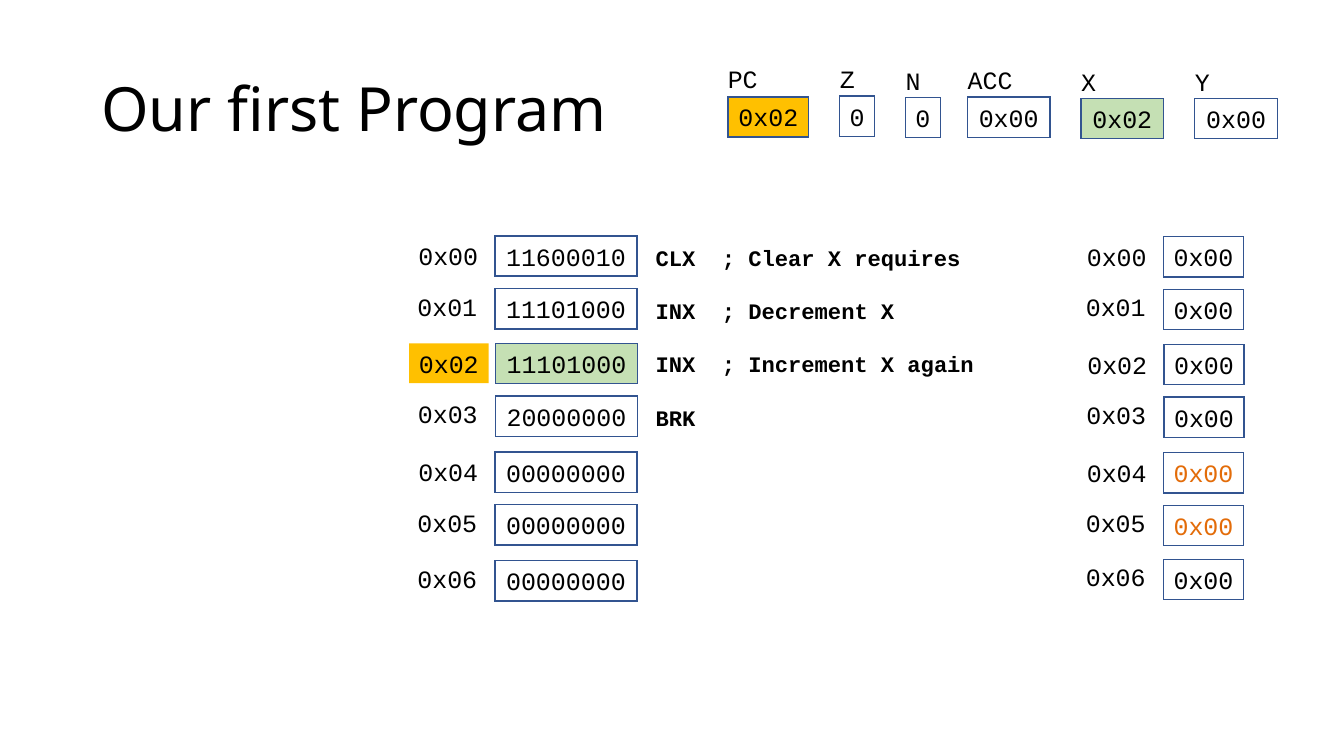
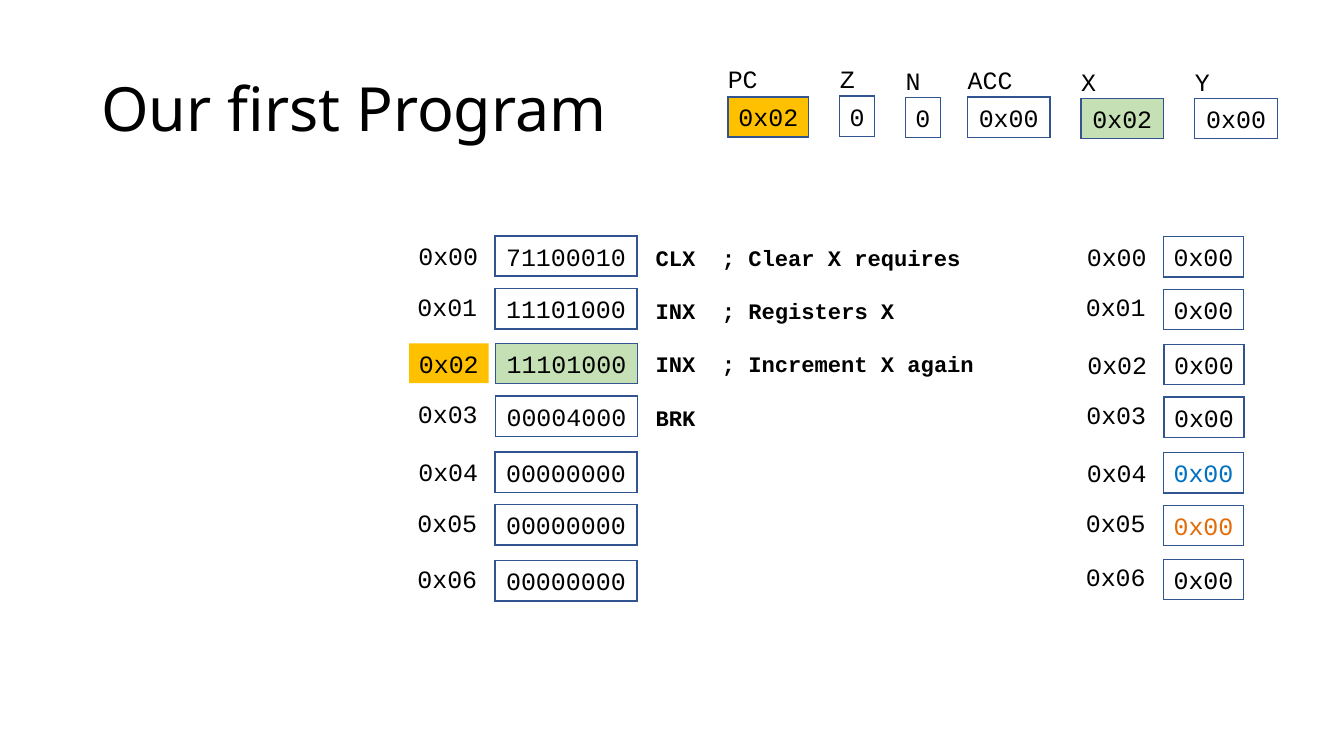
11600010: 11600010 -> 71100010 (566, 258)
Decrement: Decrement -> Registers (808, 312)
20000000: 20000000 -> 00004000 (566, 418)
0x00 colour: orange -> blue (1203, 475)
